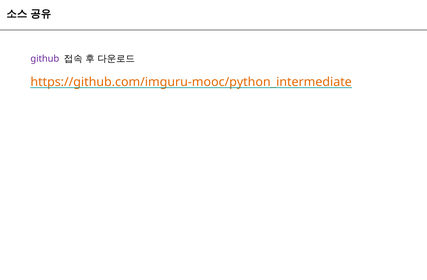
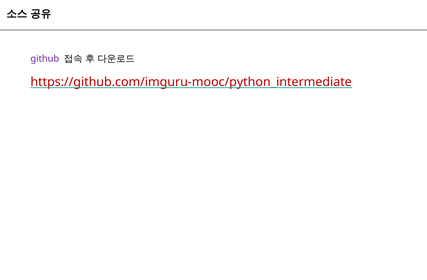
https://github.com/imguru-mooc/python_intermediate colour: orange -> red (191, 82)
